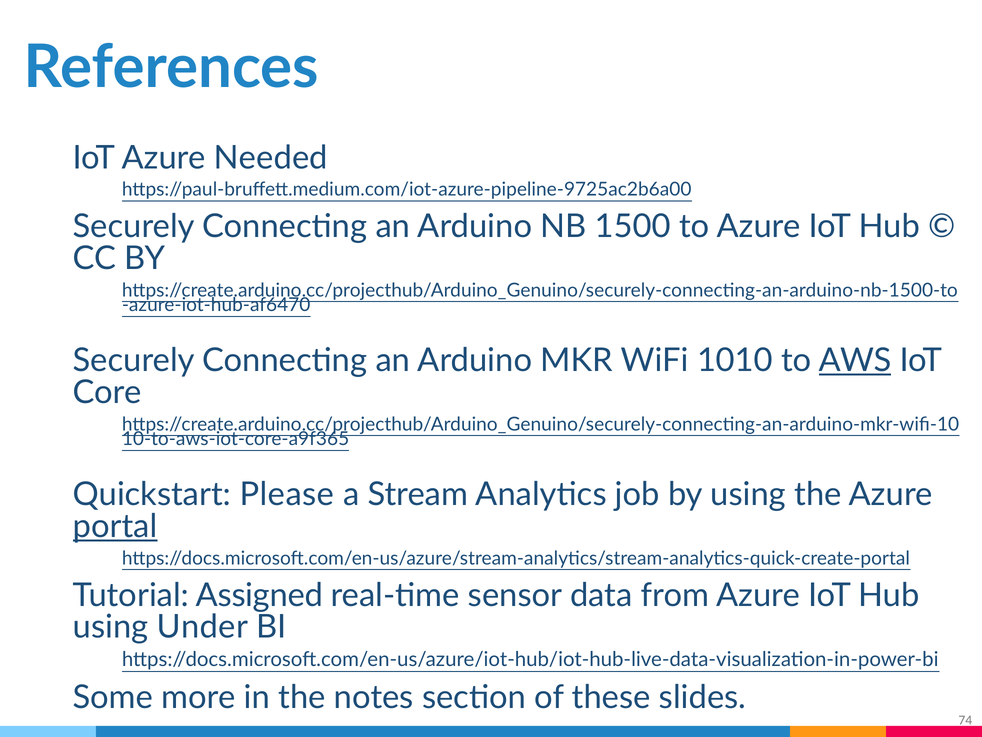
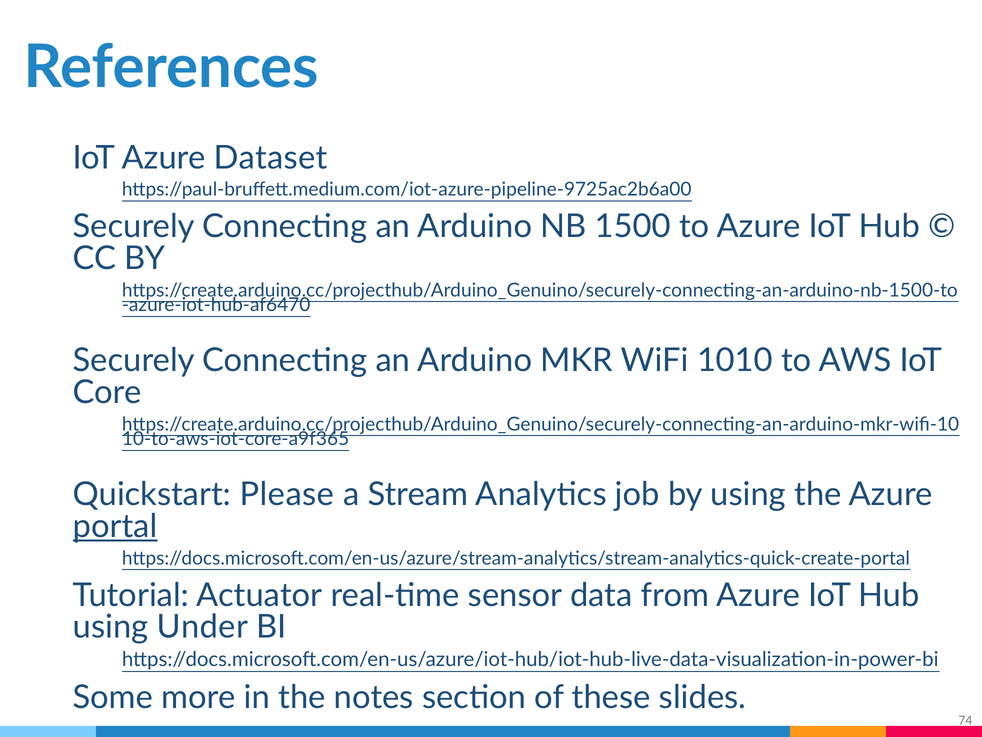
Needed: Needed -> Dataset (271, 158)
AWS underline: present -> none (855, 360)
Assigned: Assigned -> Actuator (259, 595)
